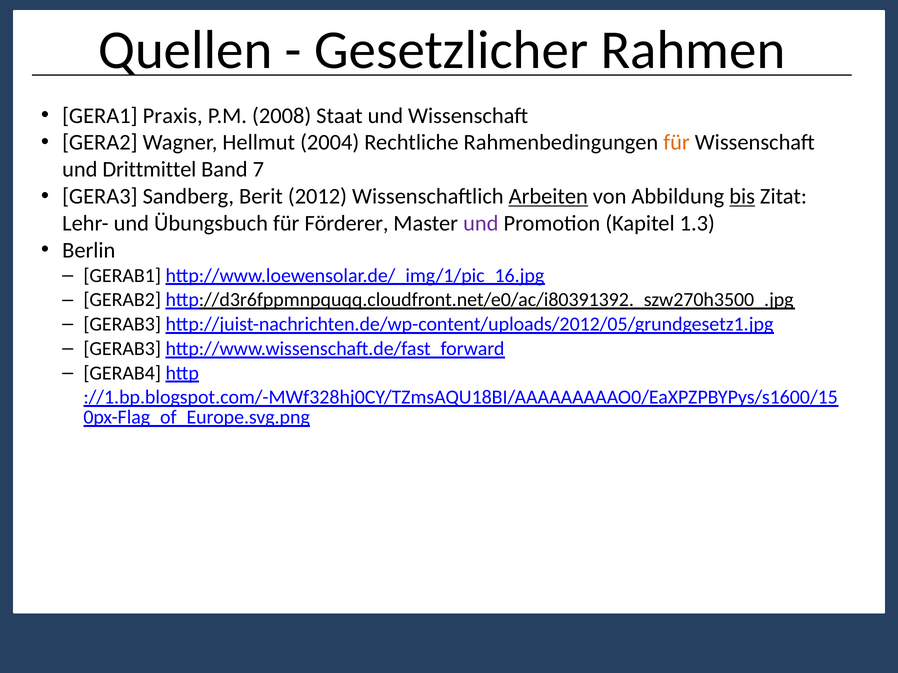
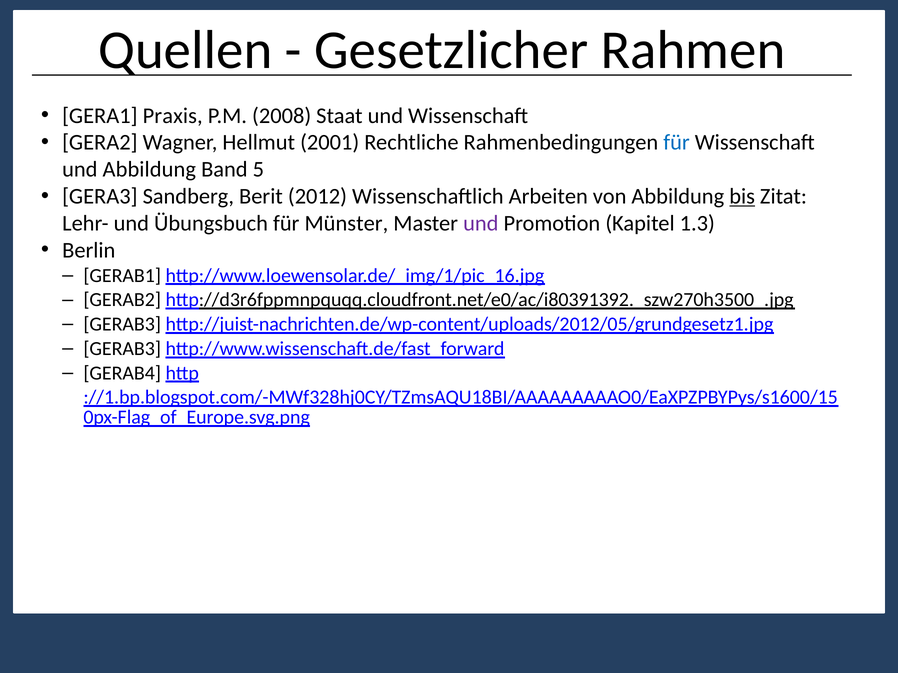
2004: 2004 -> 2001 (330, 143)
für colour: orange -> blue (677, 143)
und Drittmittel: Drittmittel -> Abbildung (149, 170)
7: 7 -> 5 (258, 170)
Arbeiten underline: present -> none (548, 197)
Förderer: Förderer -> Münster (346, 223)
